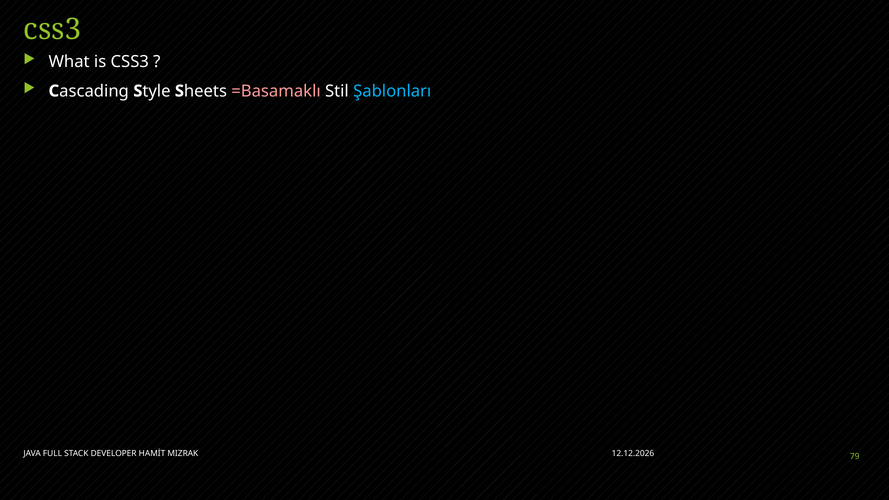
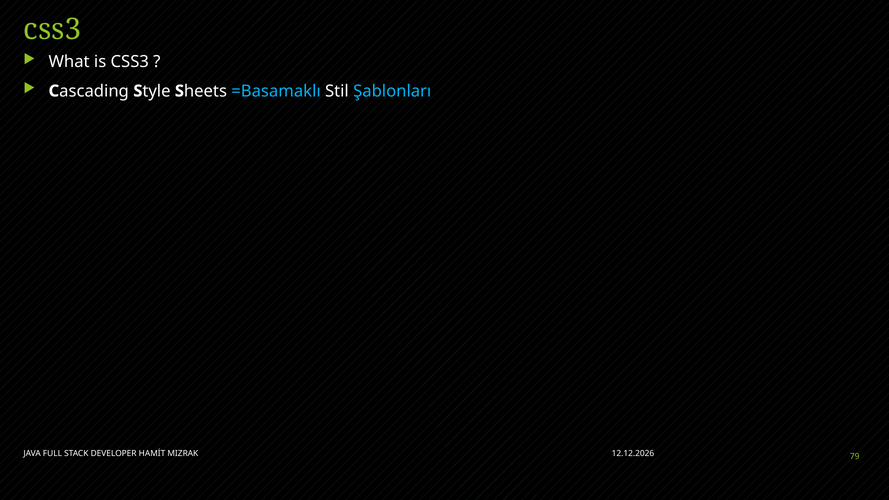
=Basamaklı colour: pink -> light blue (276, 91)
